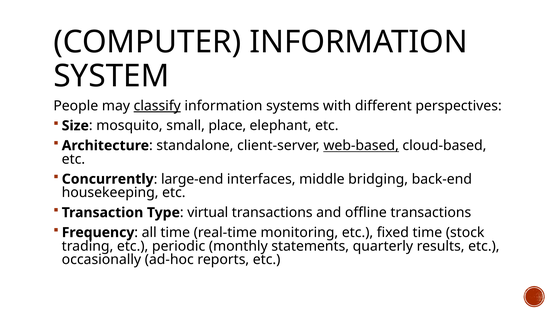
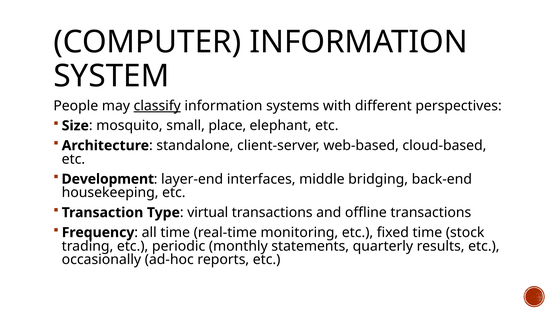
web-based underline: present -> none (361, 146)
Concurrently: Concurrently -> Development (108, 179)
large-end: large-end -> layer-end (192, 179)
